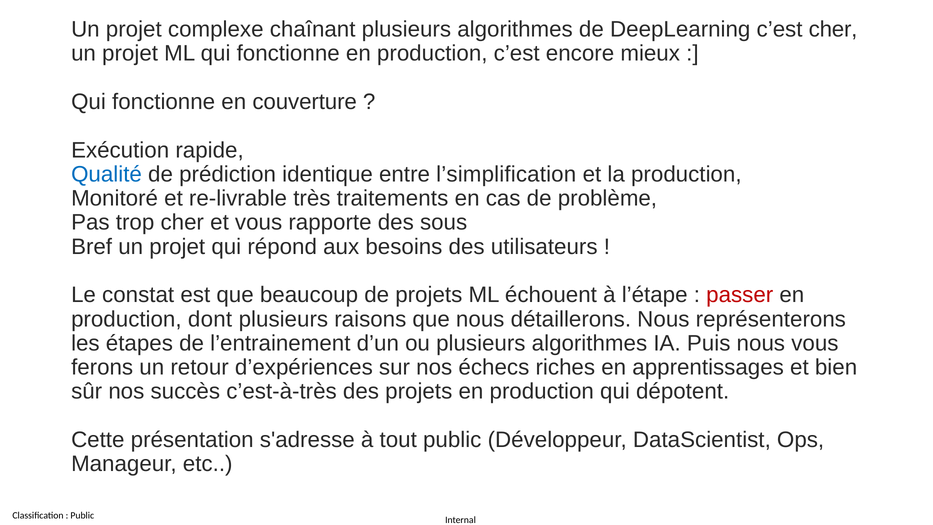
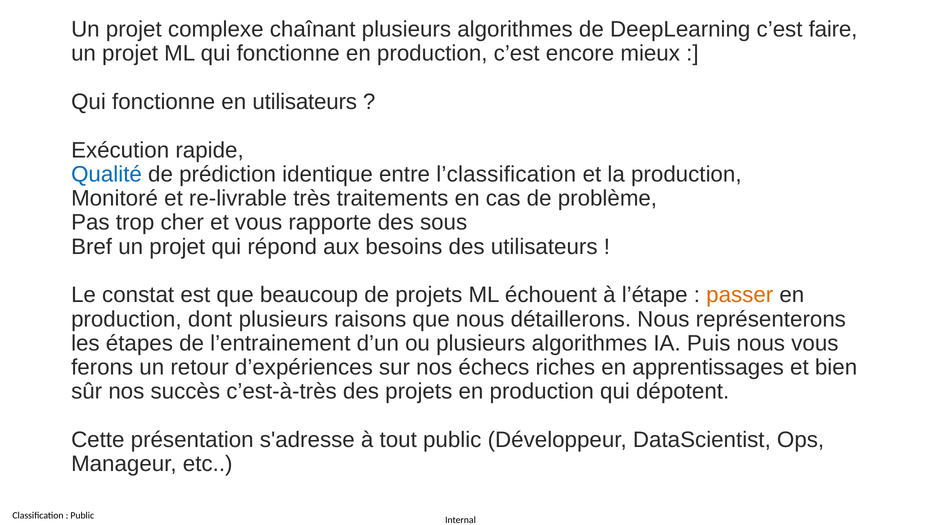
c’est cher: cher -> faire (833, 29)
en couverture: couverture -> utilisateurs (305, 102)
l’simplification: l’simplification -> l’classification (506, 174)
passer colour: red -> orange (740, 295)
